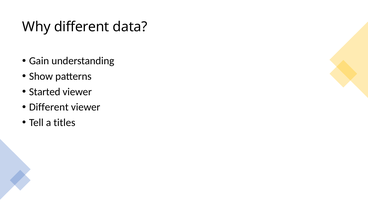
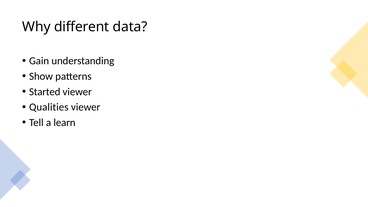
Different: Different -> Qualities (49, 107)
titles: titles -> learn (64, 123)
